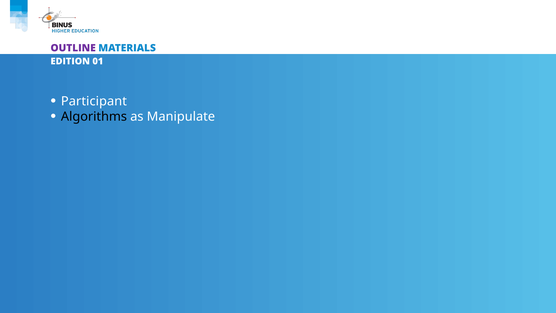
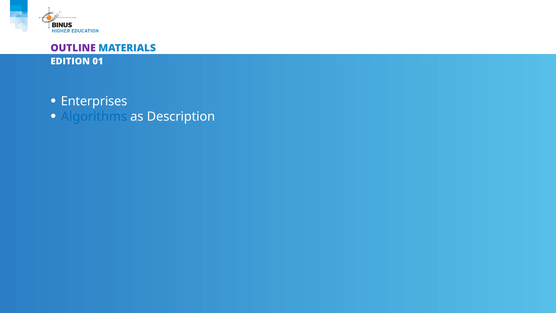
Participant: Participant -> Enterprises (94, 101)
Algorithms colour: black -> blue (94, 117)
Manipulate: Manipulate -> Description (181, 117)
